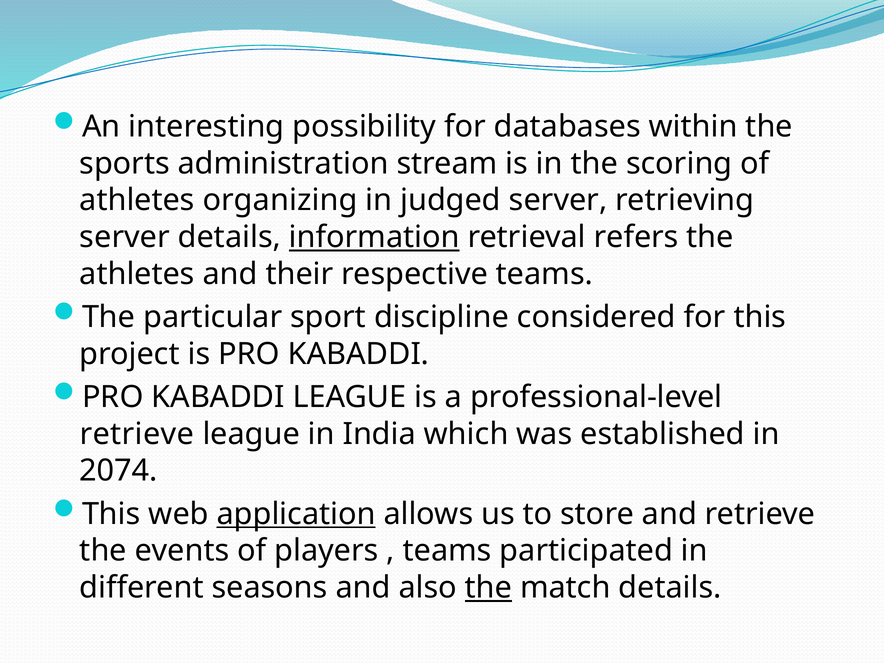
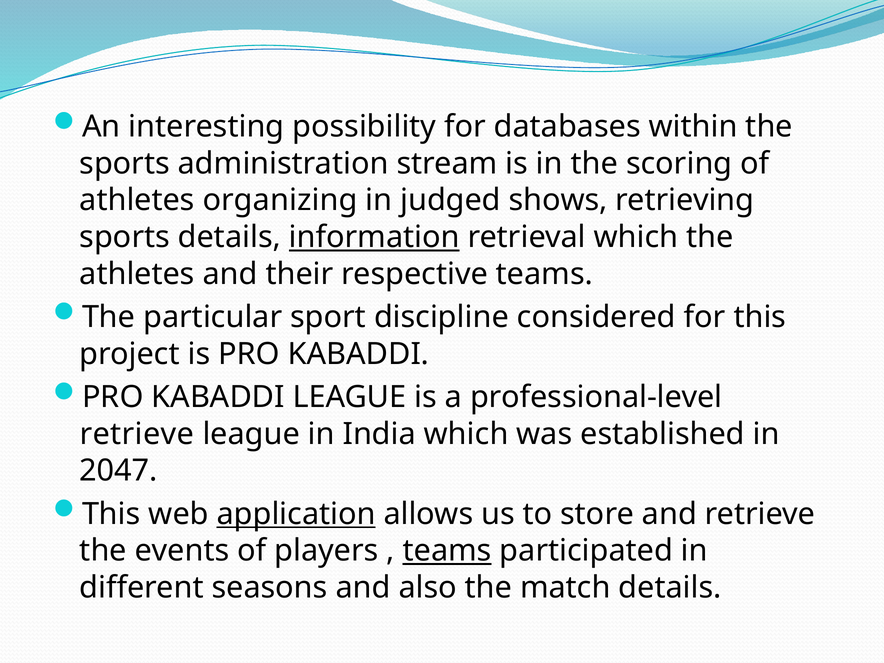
judged server: server -> shows (558, 200)
server: server -> sports (125, 237)
retrieval refers: refers -> which (636, 237)
2074: 2074 -> 2047 (119, 471)
teams underline: none -> present (447, 551)
the underline: present -> none (488, 588)
